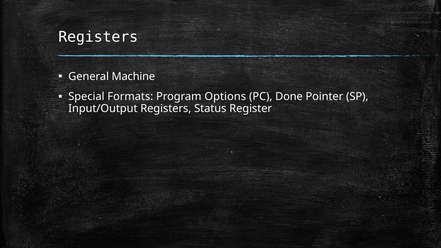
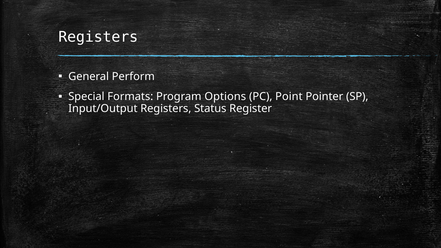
Machine: Machine -> Perform (133, 76)
Done: Done -> Point (289, 97)
